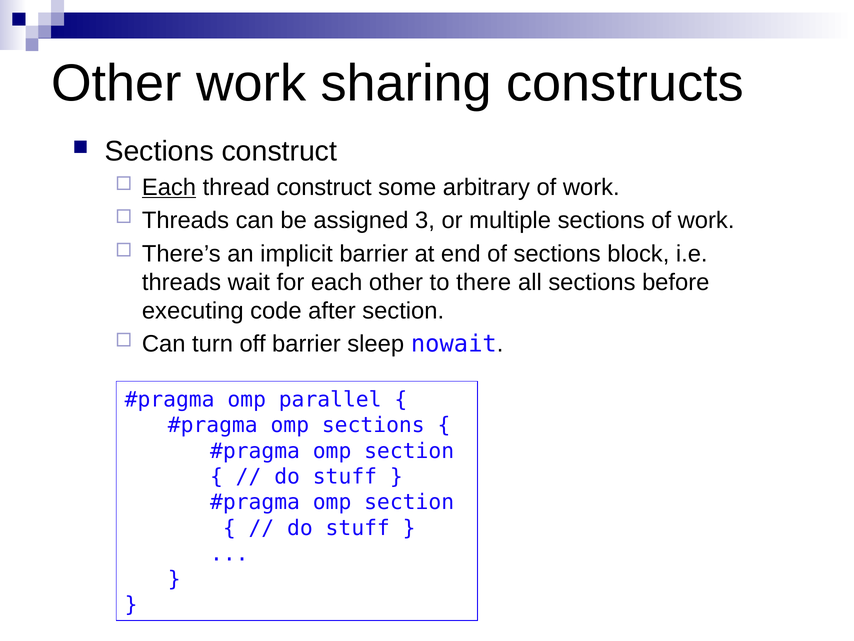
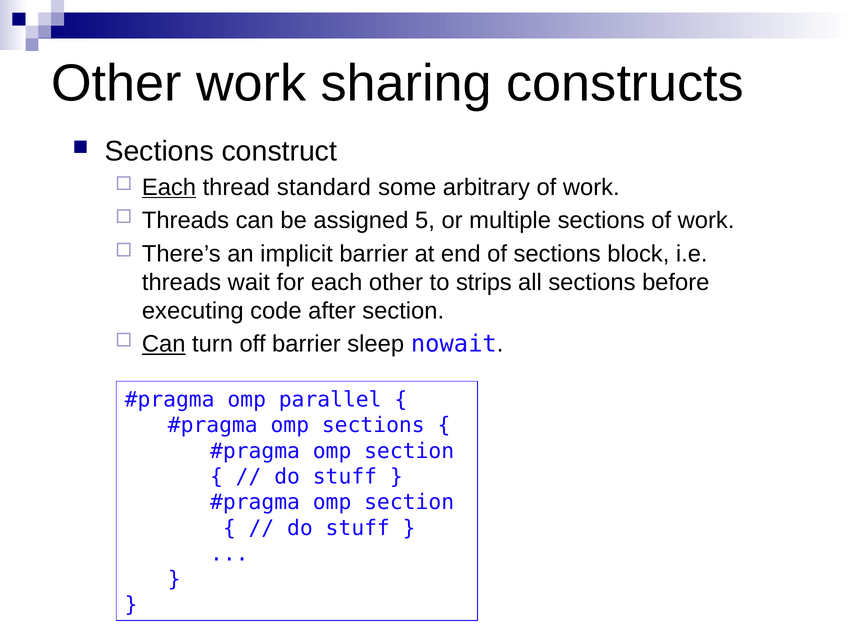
thread construct: construct -> standard (324, 187)
3: 3 -> 5 (425, 220)
there: there -> strips (484, 282)
Can underline: none -> present (164, 344)
